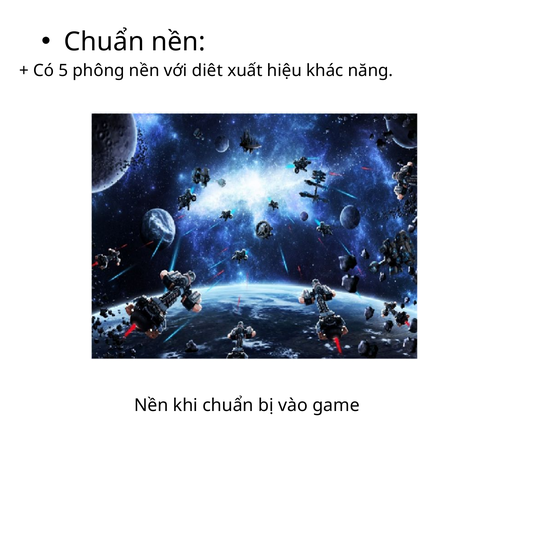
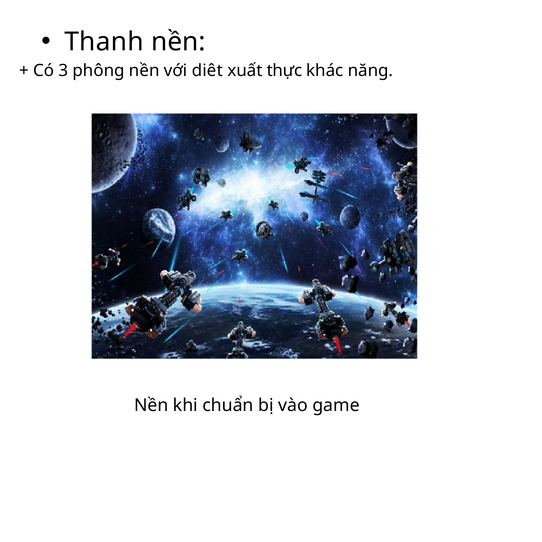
Chuẩn: Chuẩn -> Thanh (104, 42)
5: 5 -> 3 (63, 70)
hiệu: hiệu -> thực (284, 70)
